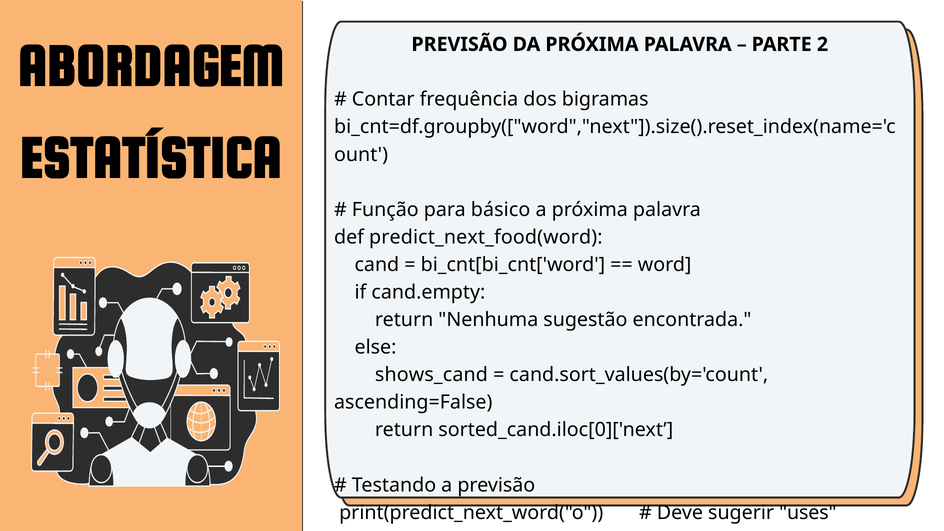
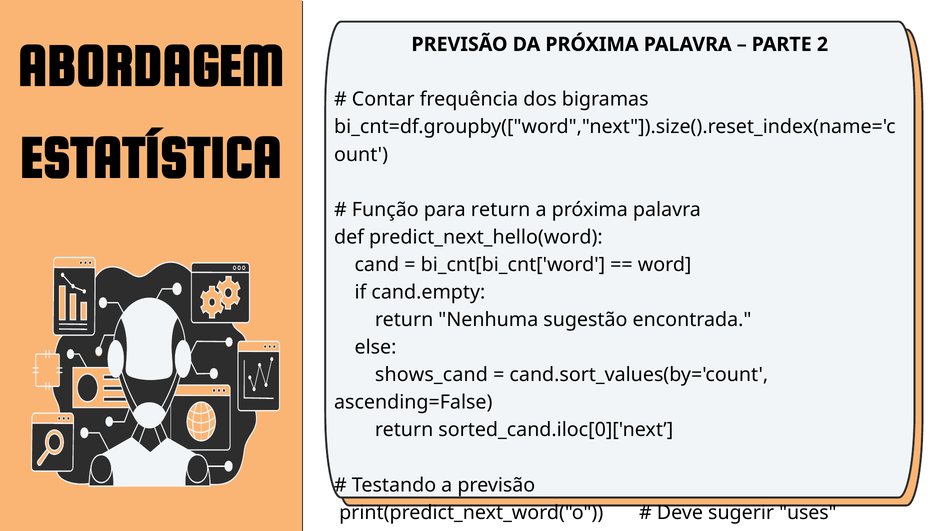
para básico: básico -> return (501, 210)
predict_next_food(word: predict_next_food(word -> predict_next_hello(word (486, 237)
